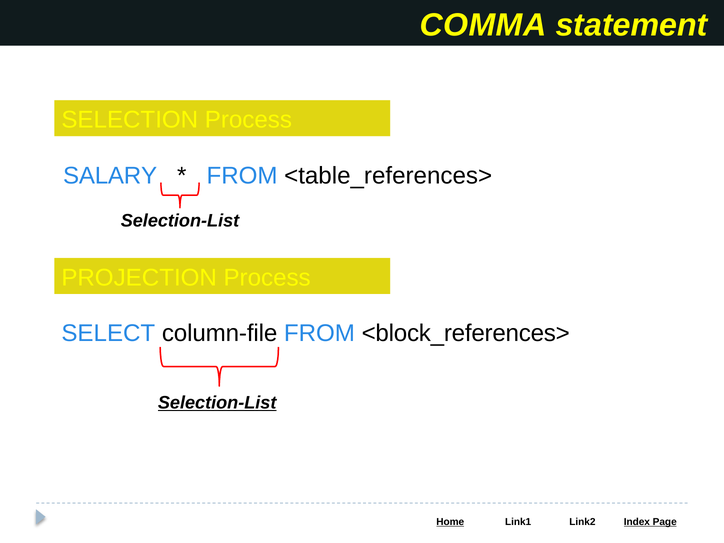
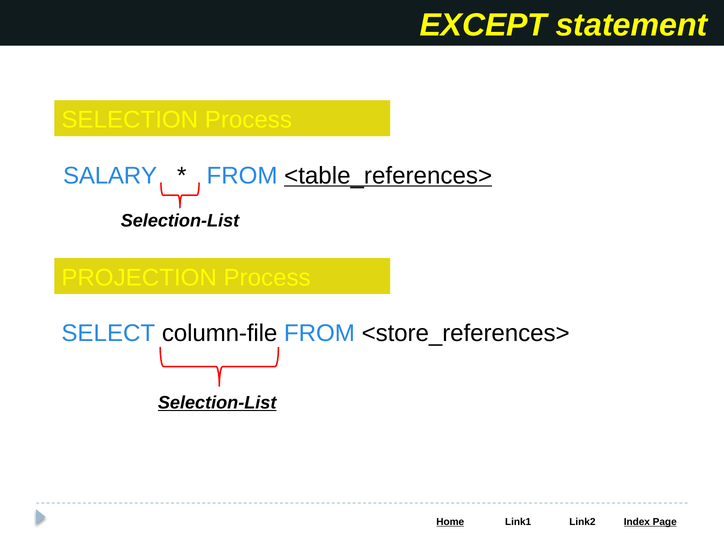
COMMA: COMMA -> EXCEPT (483, 25)
<table_references> underline: none -> present (388, 176)
<block_references>: <block_references> -> <store_references> (466, 333)
